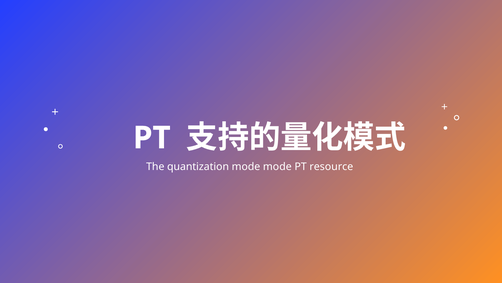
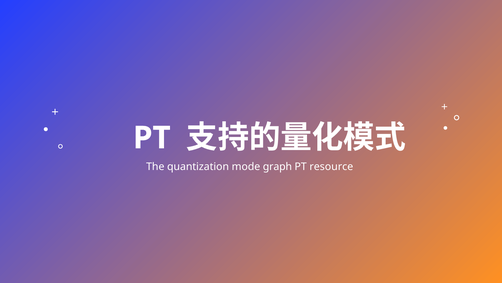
mode mode: mode -> graph (277, 166)
